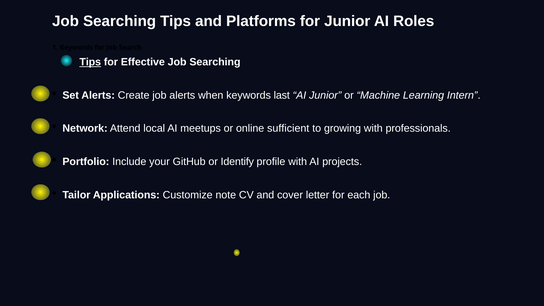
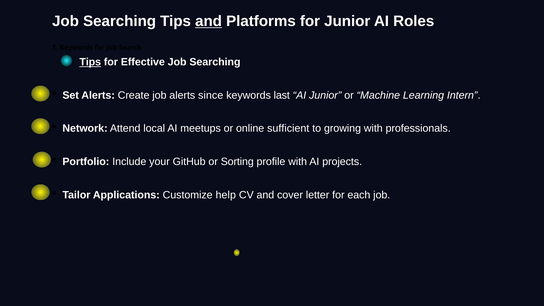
and underline: none -> present (209, 21)
when: when -> since (211, 95)
Identify: Identify -> Sorting (237, 162)
note: note -> help (226, 195)
